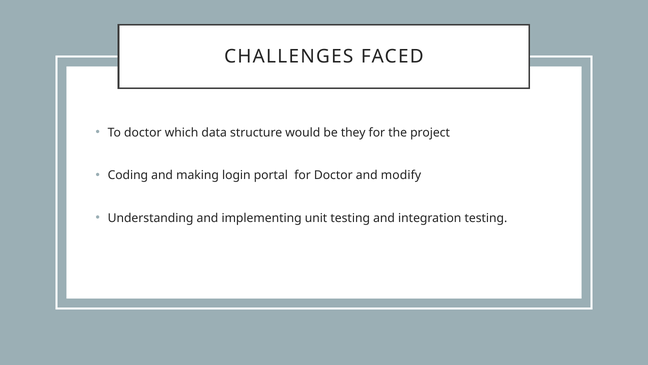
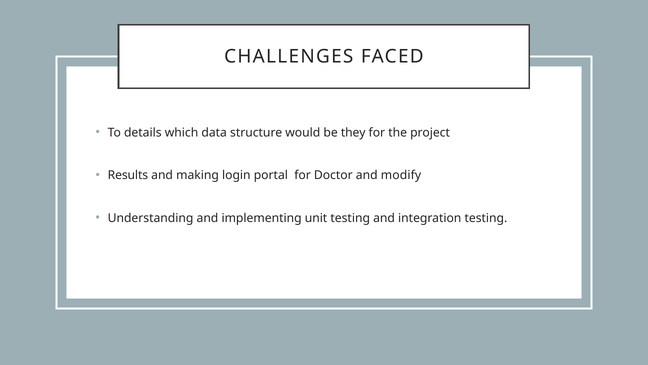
To doctor: doctor -> details (143, 132)
Coding: Coding -> Results (128, 175)
